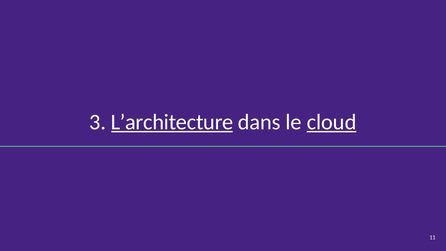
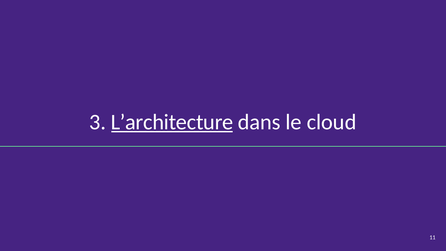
cloud underline: present -> none (332, 122)
